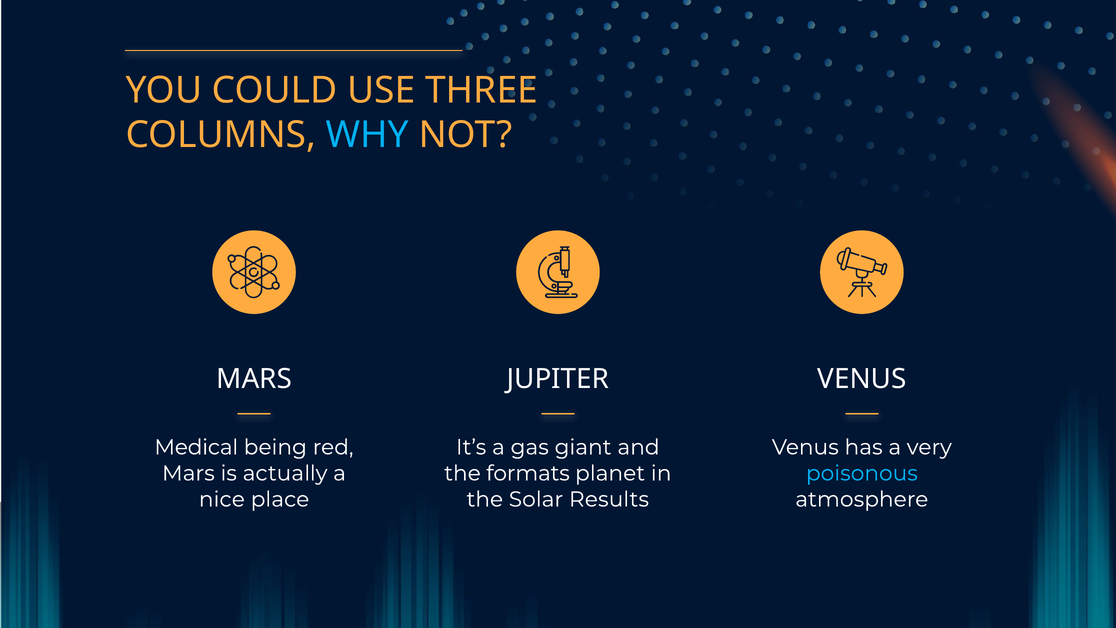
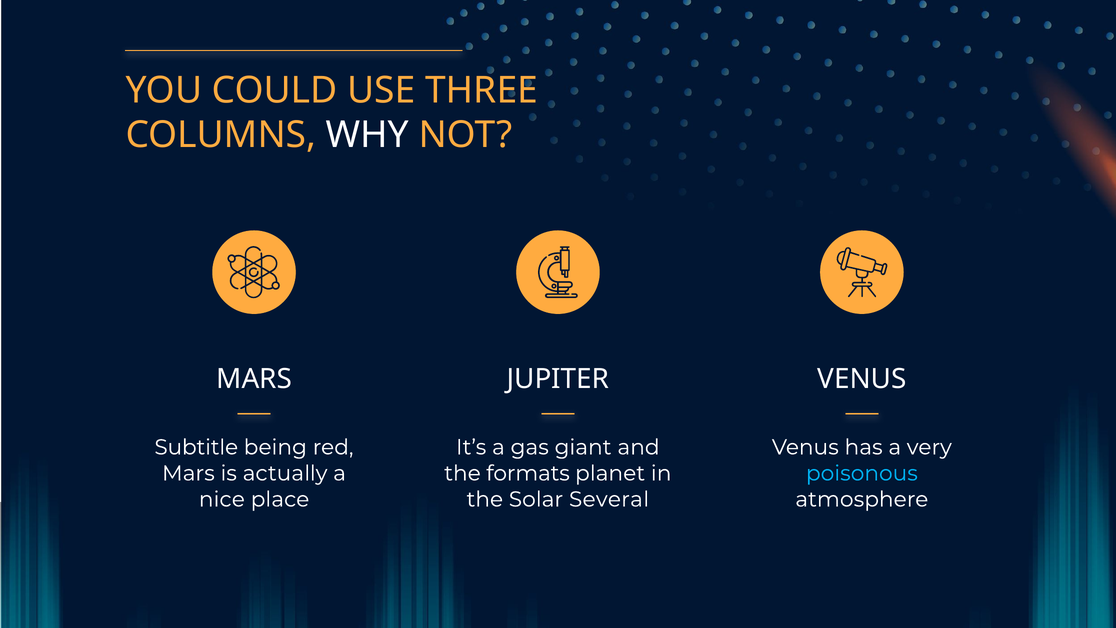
WHY colour: light blue -> white (367, 135)
Medical: Medical -> Subtitle (196, 447)
Results: Results -> Several (609, 499)
